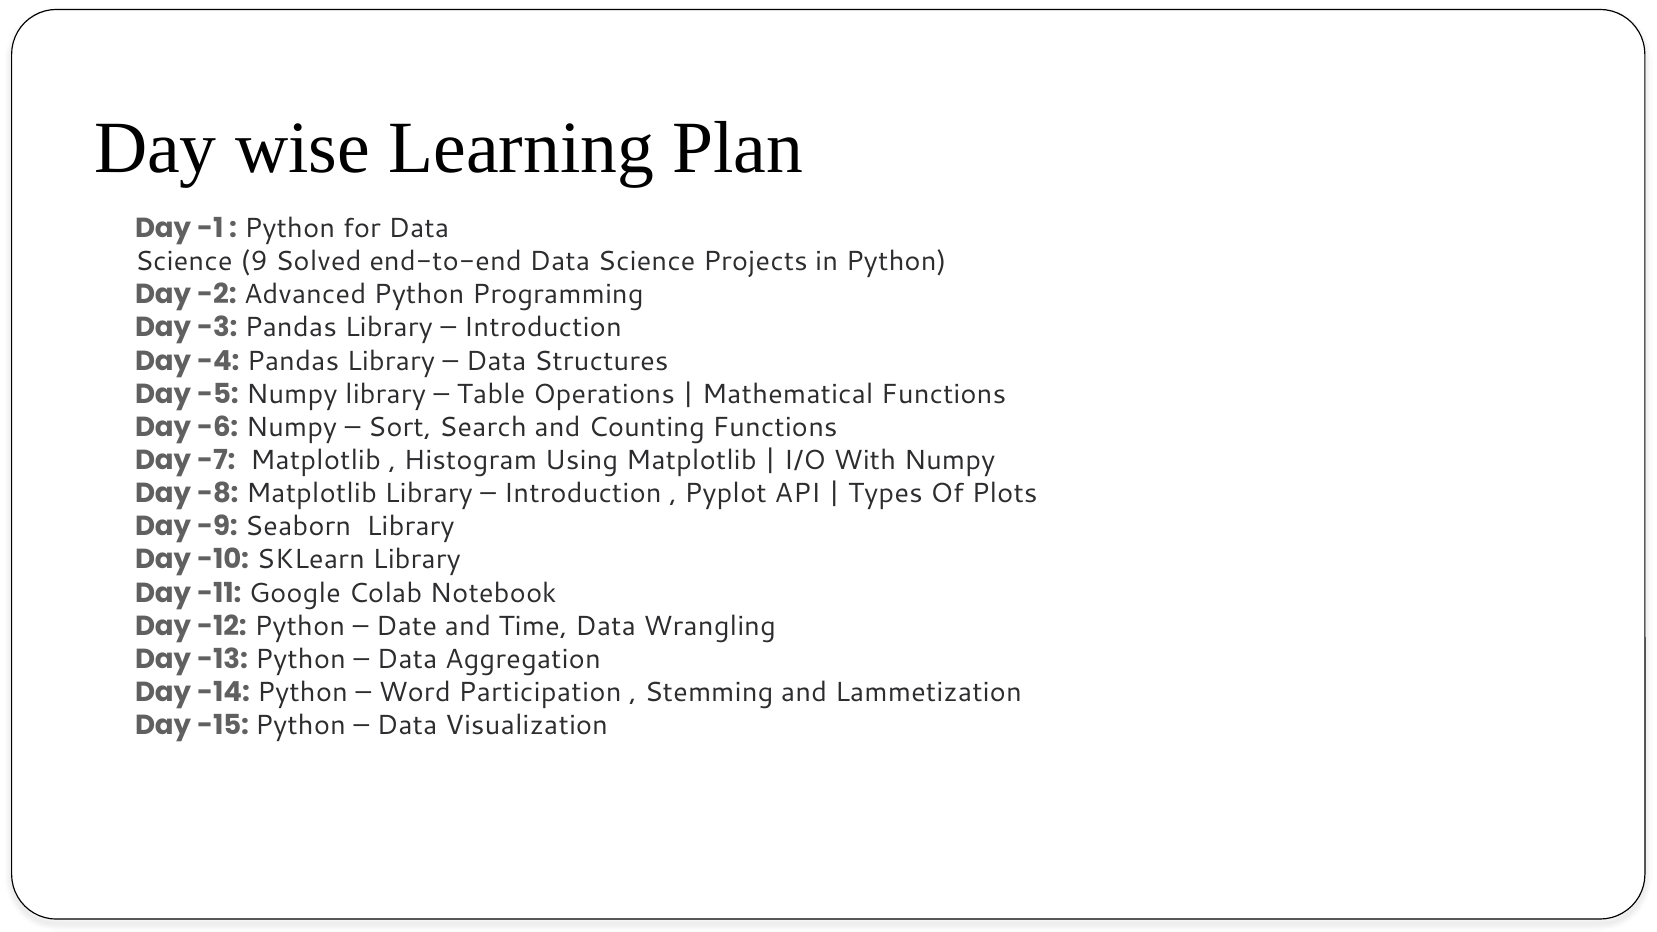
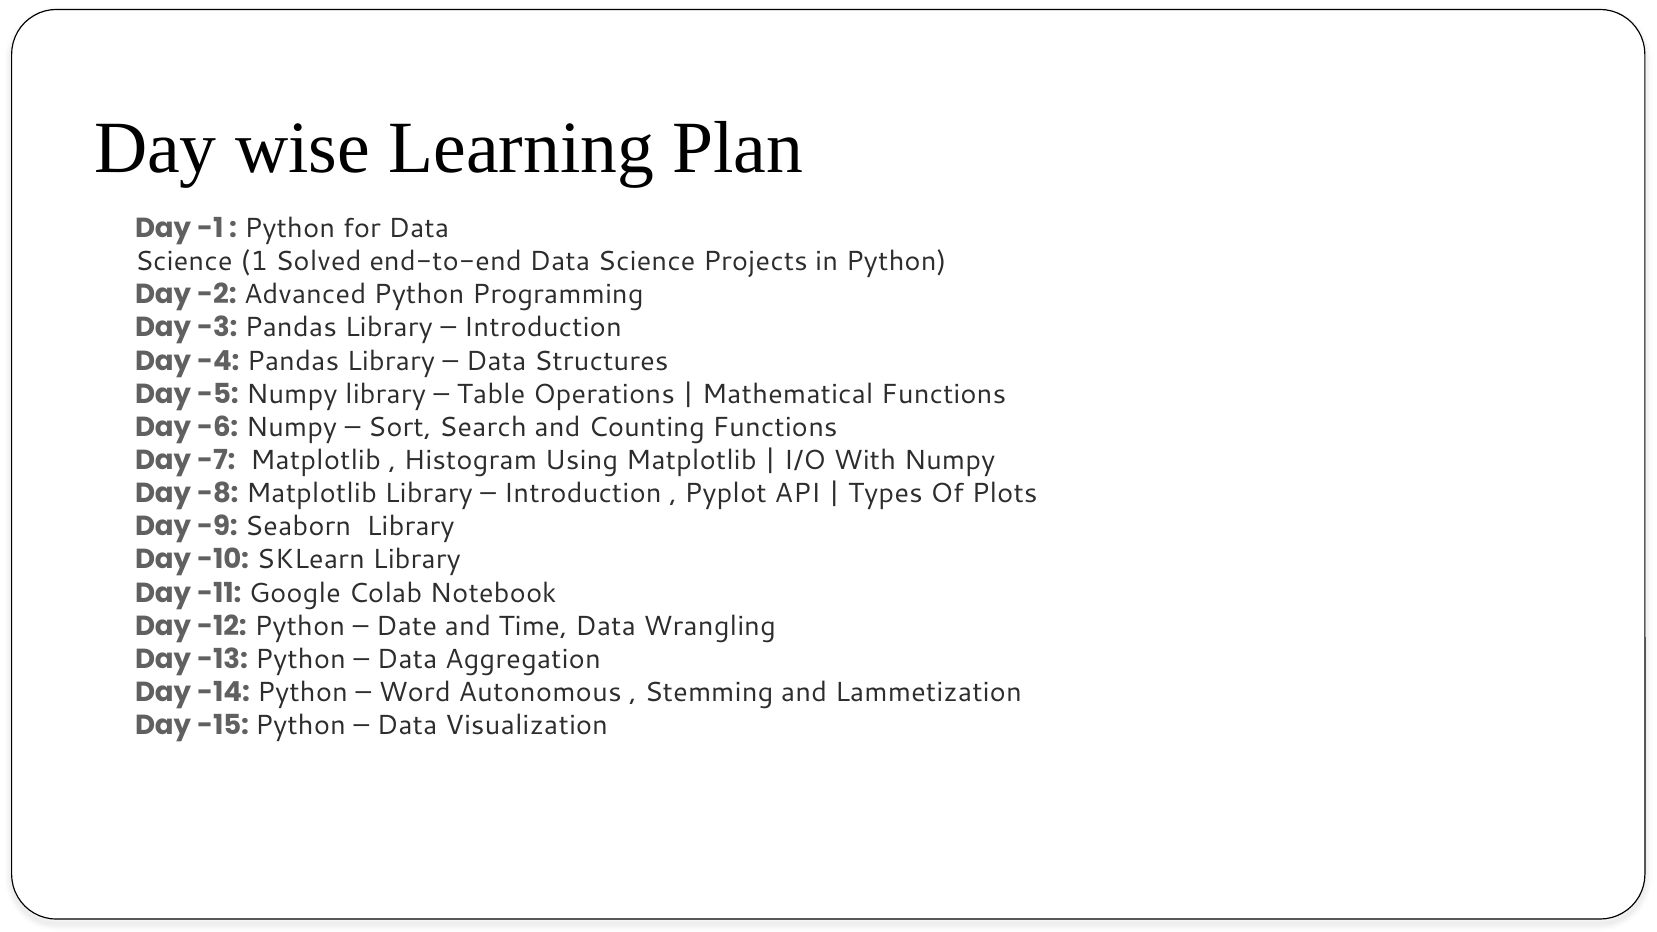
9: 9 -> 1 (254, 262)
Participation: Participation -> Autonomous (540, 692)
